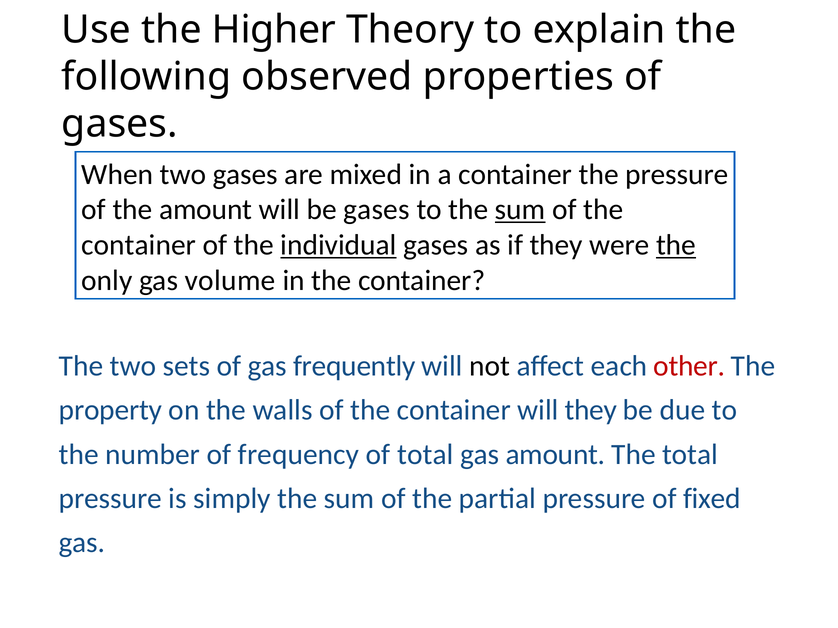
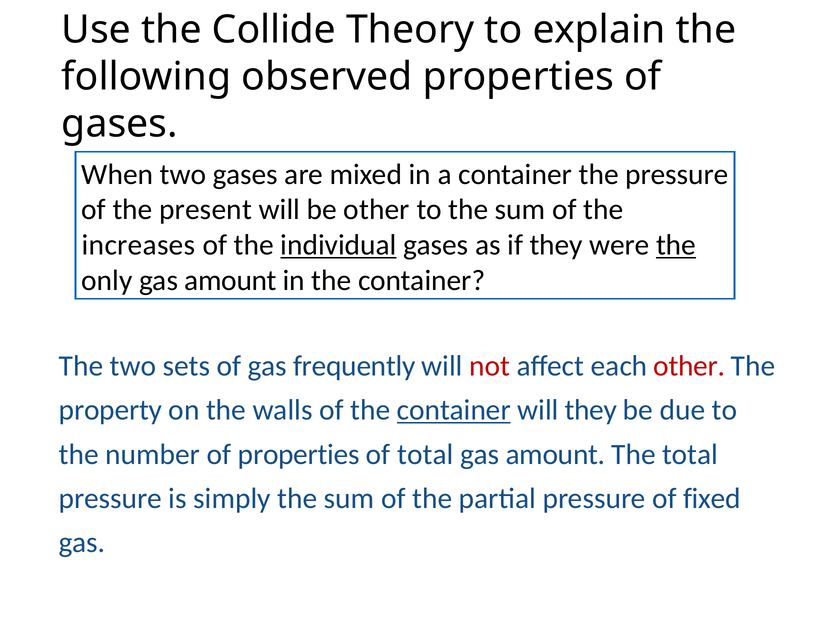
Higher: Higher -> Collide (274, 30)
the amount: amount -> present (206, 210)
be gases: gases -> other (377, 210)
sum underline: present -> none (520, 210)
container: container -> increases (139, 245)
only gas volume: volume -> amount (230, 281)
not colour: black -> red (490, 366)
container underline: none -> present (454, 411)
of frequency: frequency -> properties (299, 455)
